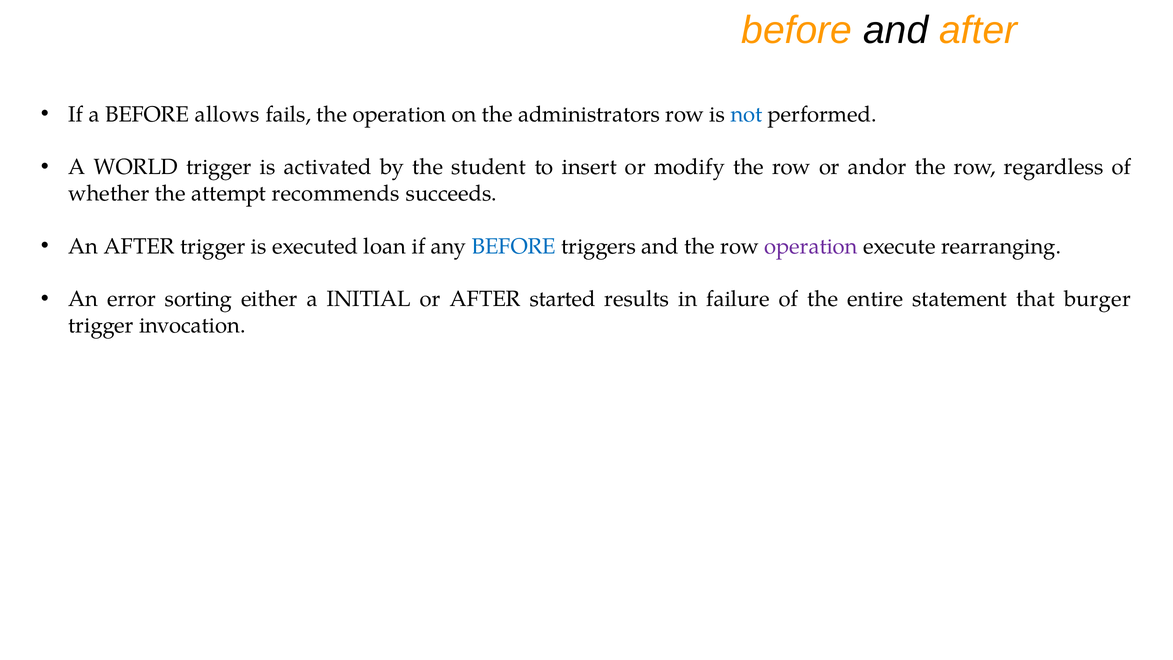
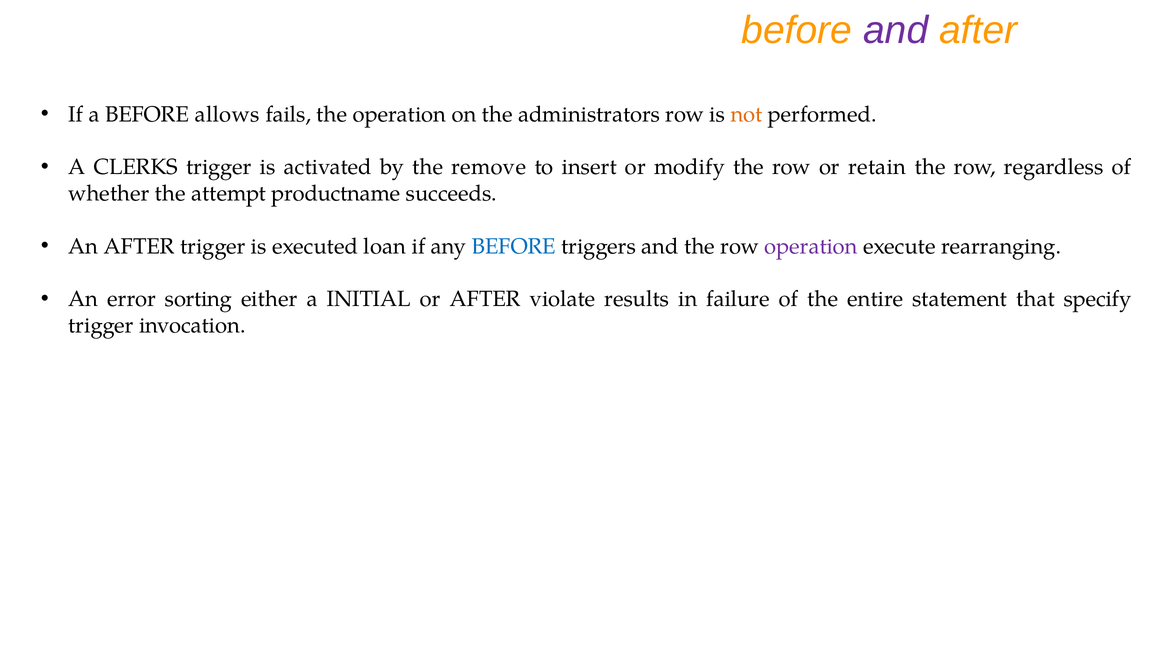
and colour: black -> purple (896, 31)
not colour: blue -> orange (746, 114)
WORLD: WORLD -> CLERKS (136, 167)
student: student -> remove (489, 167)
andor: andor -> retain (877, 167)
recommends: recommends -> productname (336, 194)
started: started -> violate (563, 299)
burger: burger -> specify (1098, 299)
